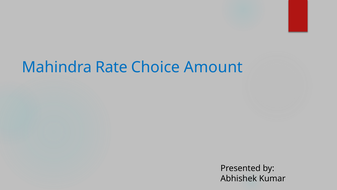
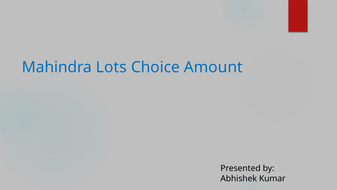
Rate: Rate -> Lots (111, 67)
